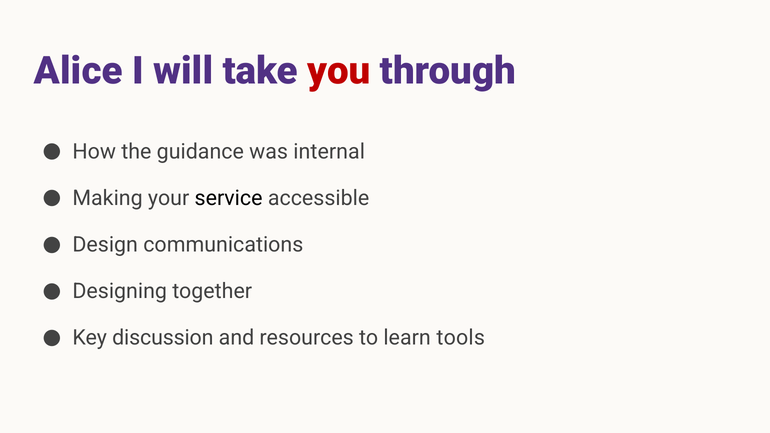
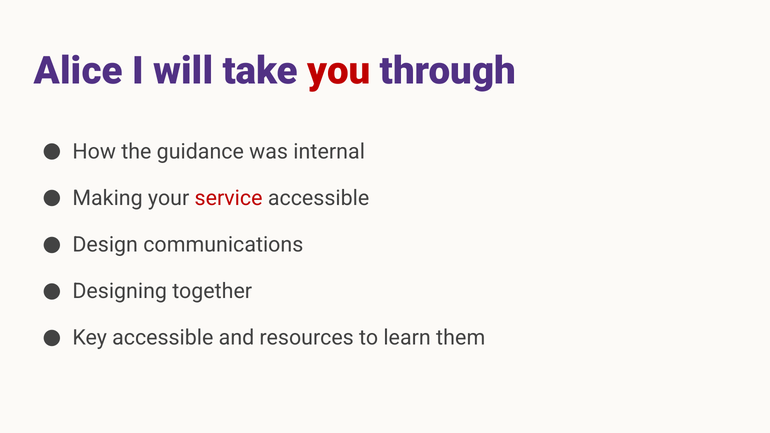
service colour: black -> red (229, 198)
Key discussion: discussion -> accessible (163, 338)
tools: tools -> them (461, 338)
